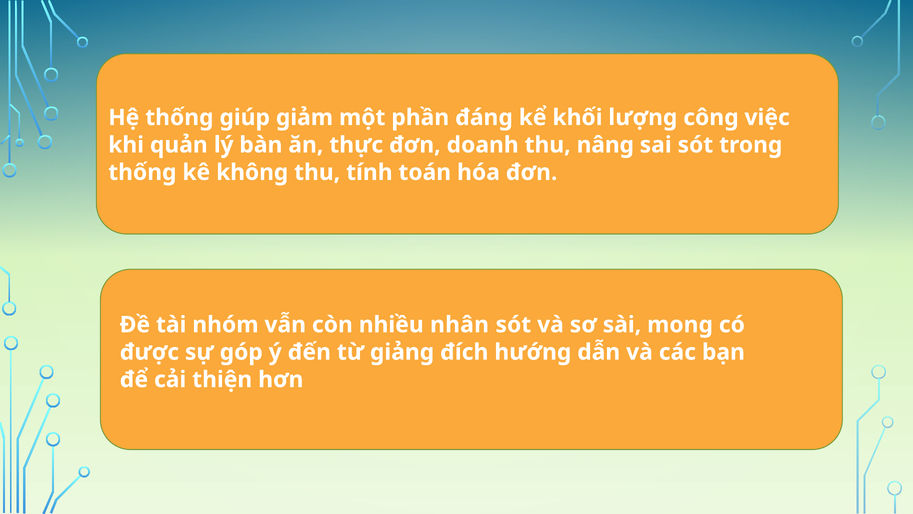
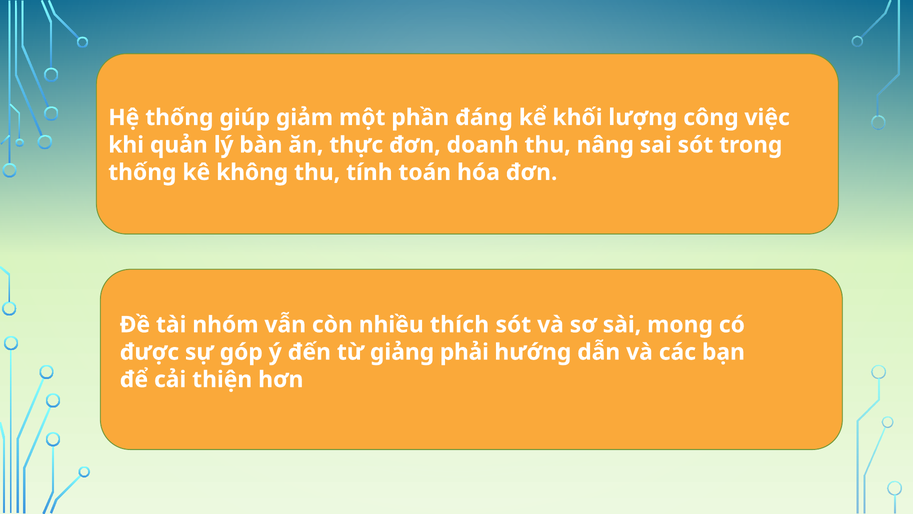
nhân: nhân -> thích (460, 324)
đích: đích -> phải (464, 352)
